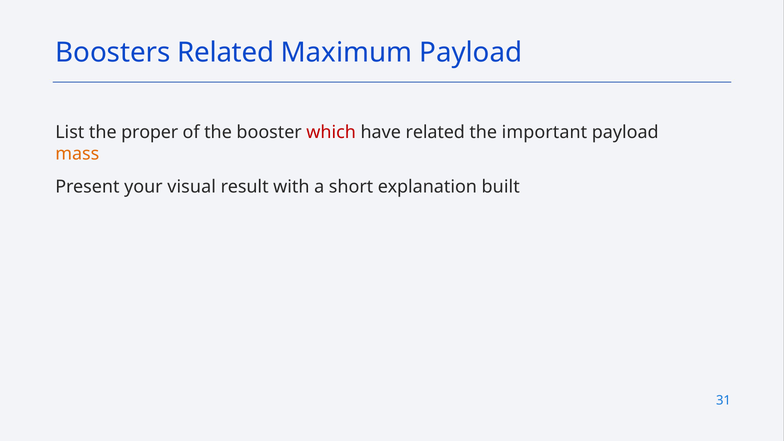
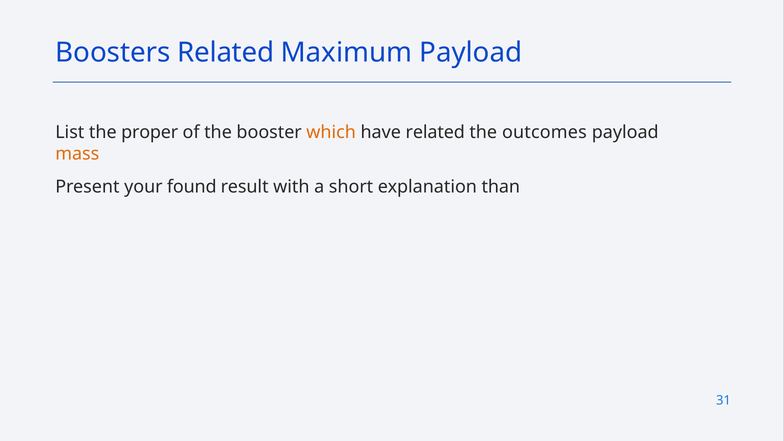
which colour: red -> orange (331, 132)
important: important -> outcomes (544, 132)
visual: visual -> found (192, 187)
built: built -> than (501, 187)
